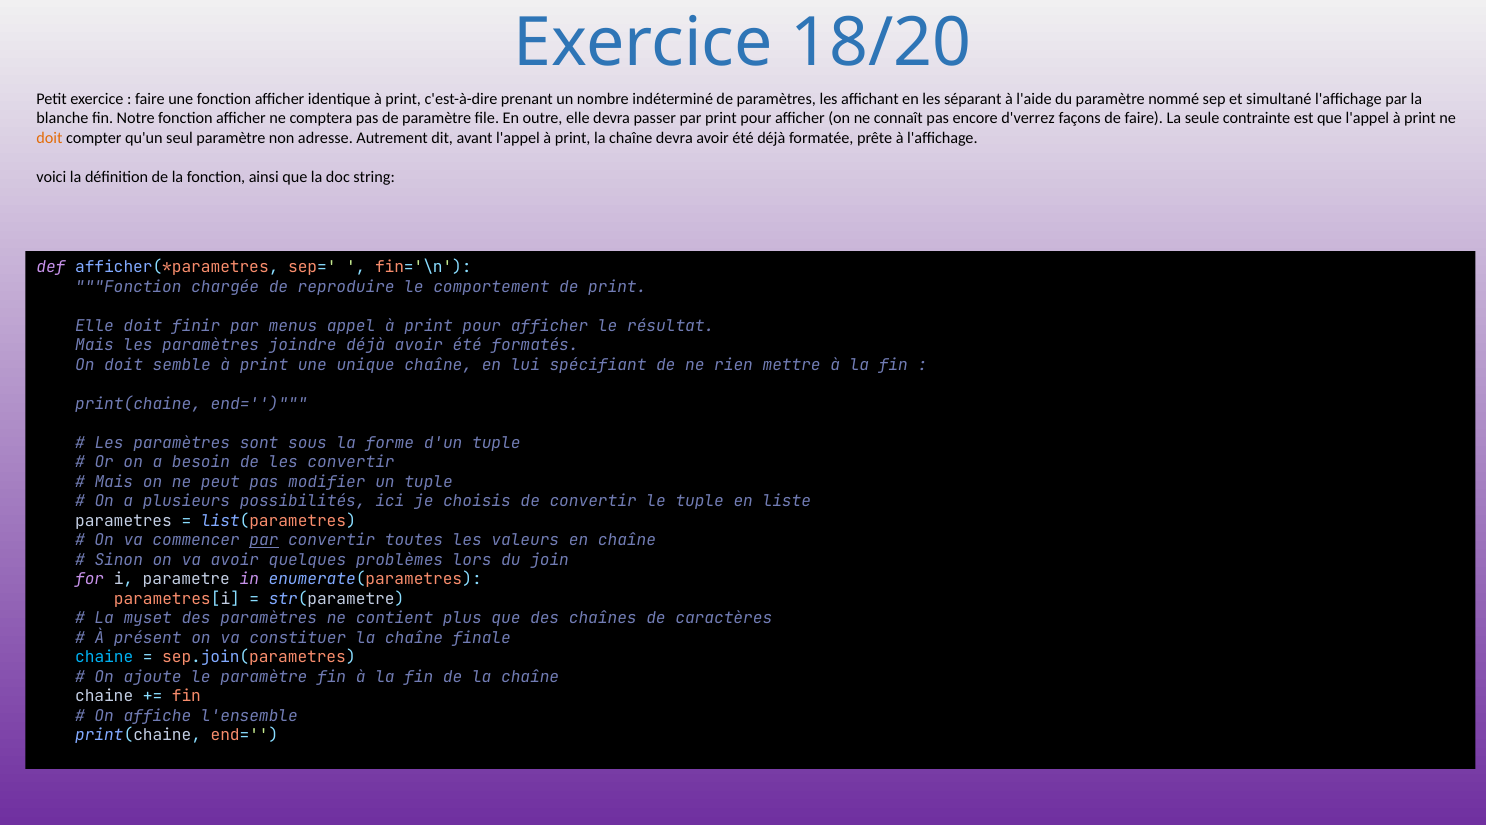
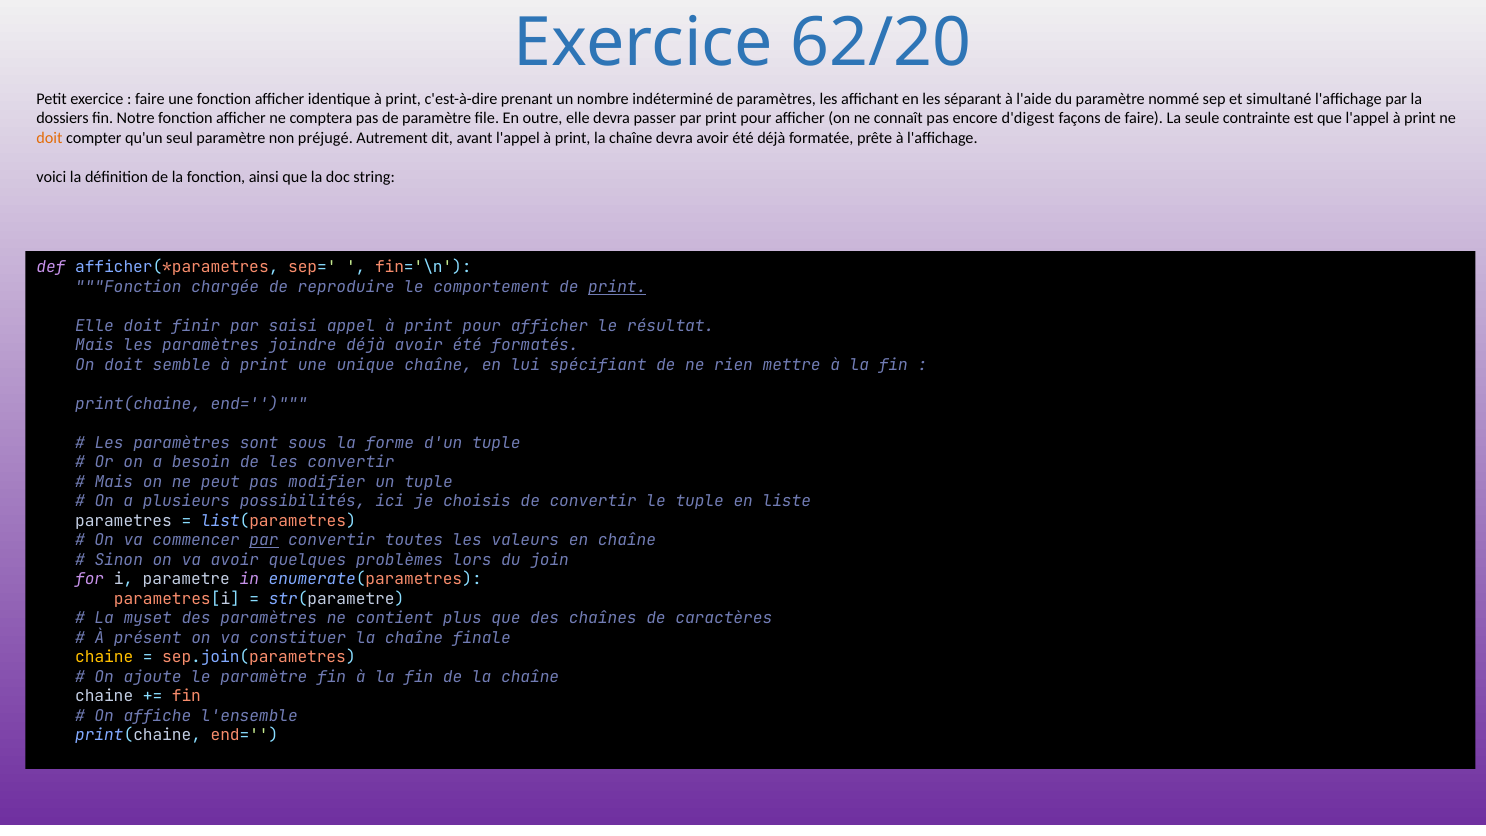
18/20: 18/20 -> 62/20 (881, 43)
blanche: blanche -> dossiers (63, 118)
d'verrez: d'verrez -> d'digest (1028, 118)
adresse: adresse -> préjugé (325, 138)
print underline: none -> present (617, 287)
menus: menus -> saisi (293, 326)
chaine colour: light blue -> yellow (104, 657)
